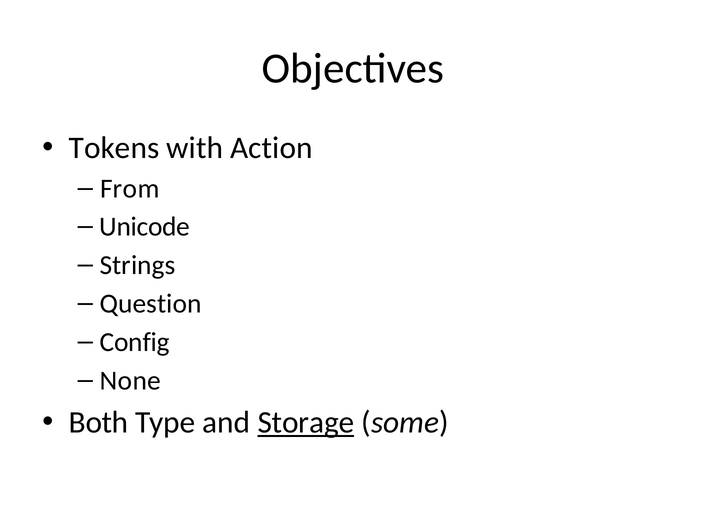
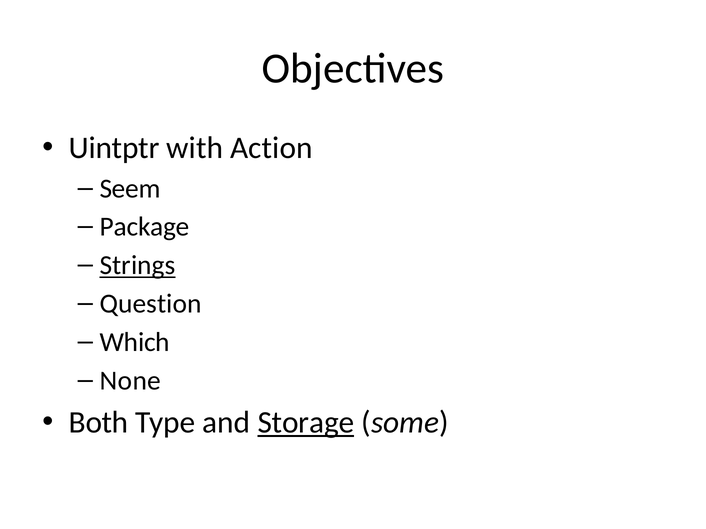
Tokens: Tokens -> Uintptr (114, 148)
From: From -> Seem (130, 189)
Unicode: Unicode -> Package (145, 227)
Strings underline: none -> present (138, 266)
Config: Config -> Which (135, 343)
